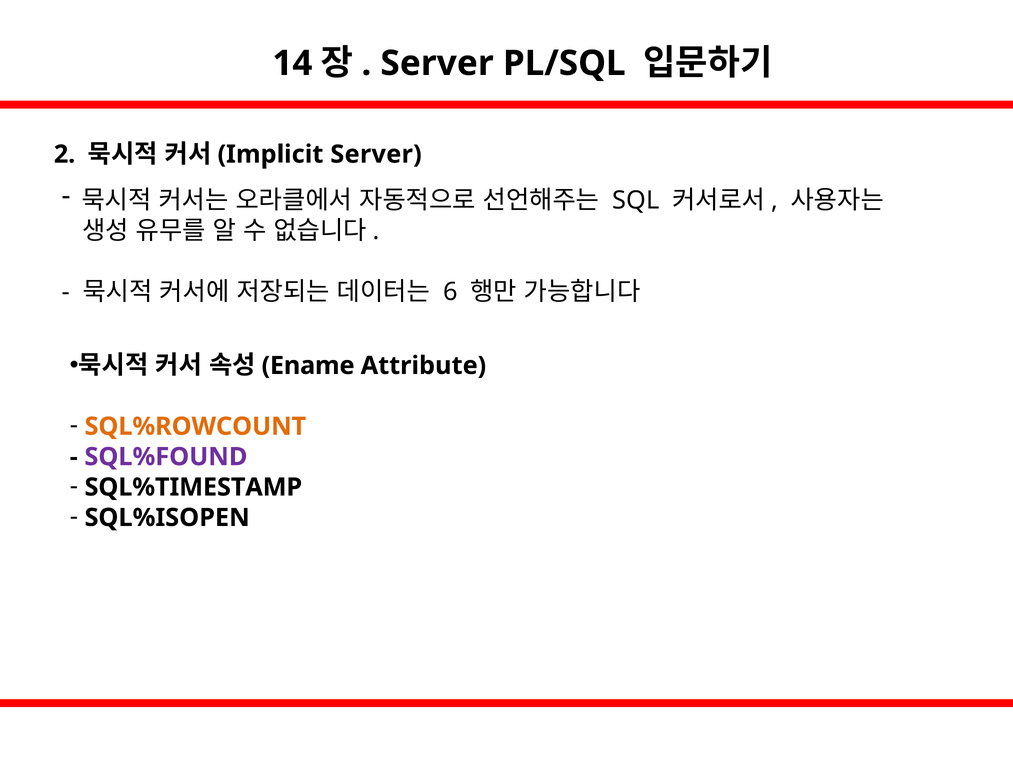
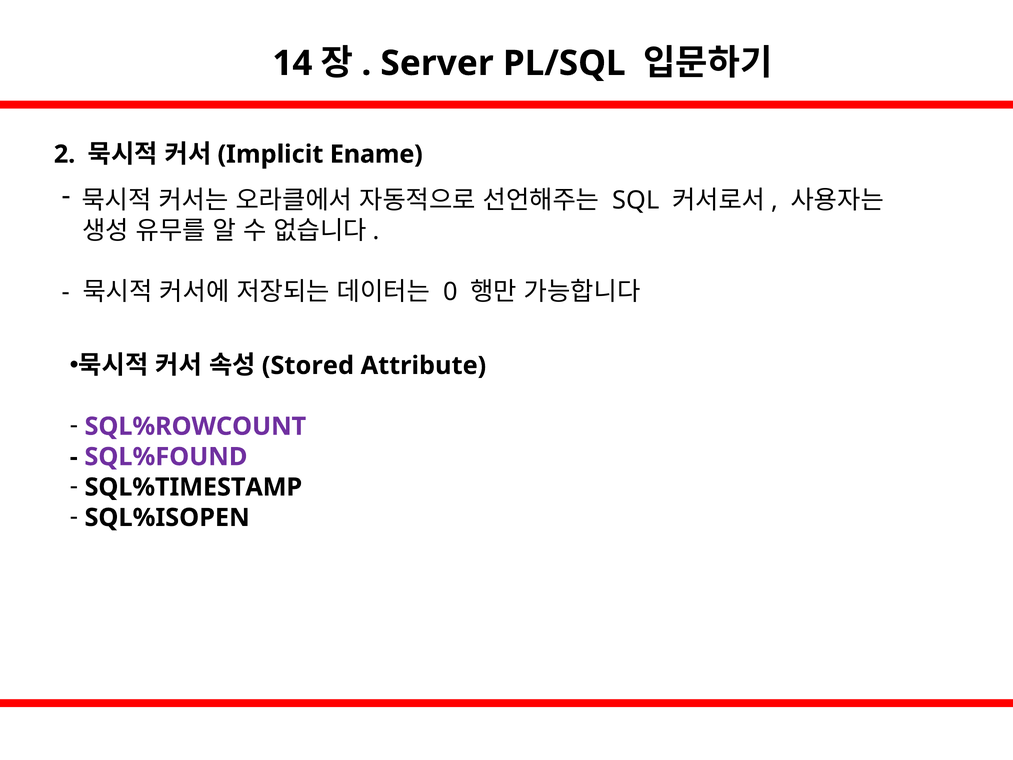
Server: Server -> Ename (376, 154)
6: 6 -> 0 (450, 292)
Ename: Ename -> Stored (308, 365)
SQL%ROWCOUNT colour: orange -> purple (195, 426)
